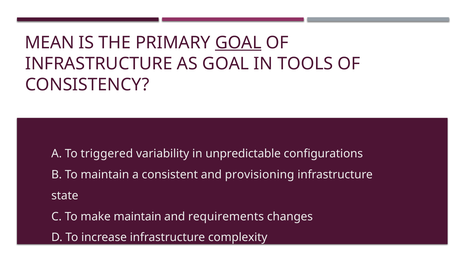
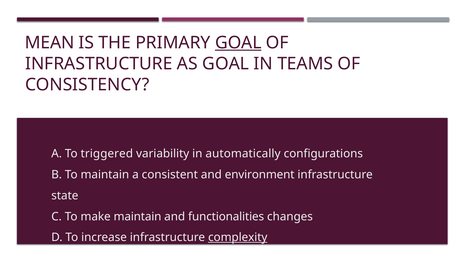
TOOLS: TOOLS -> TEAMS (305, 64)
unpredictable: unpredictable -> automatically (243, 154)
provisioning: provisioning -> environment (260, 175)
requirements: requirements -> functionalities (226, 217)
complexity underline: none -> present (238, 238)
